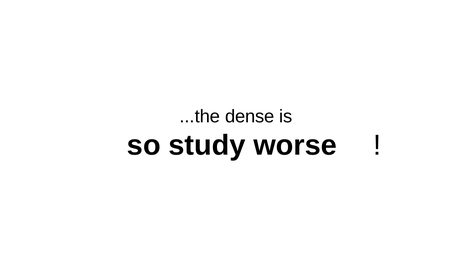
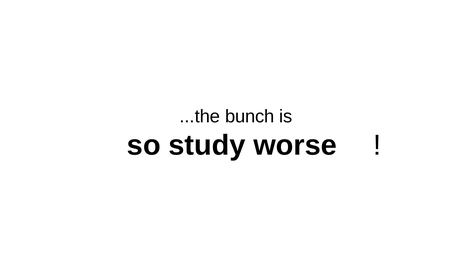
dense: dense -> bunch (250, 117)
